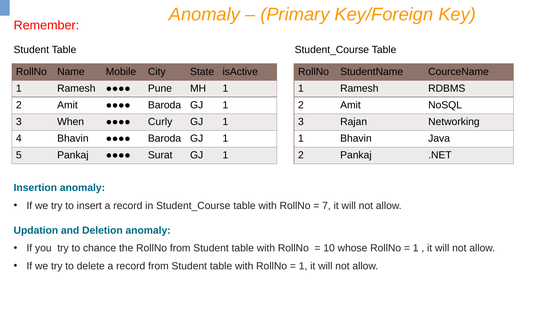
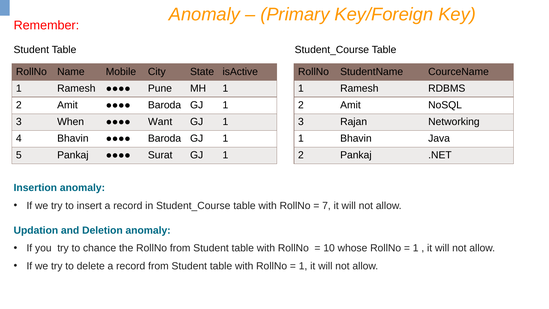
Curly: Curly -> Want (160, 122)
